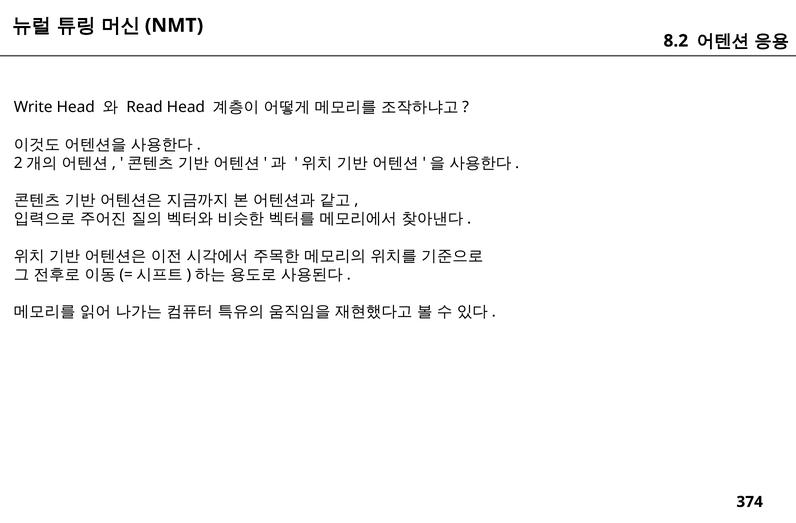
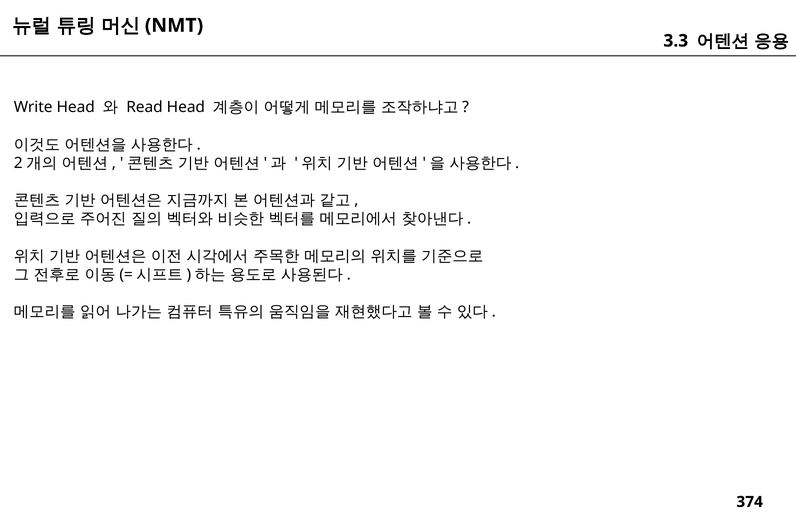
8.2: 8.2 -> 3.3 (676, 41)
